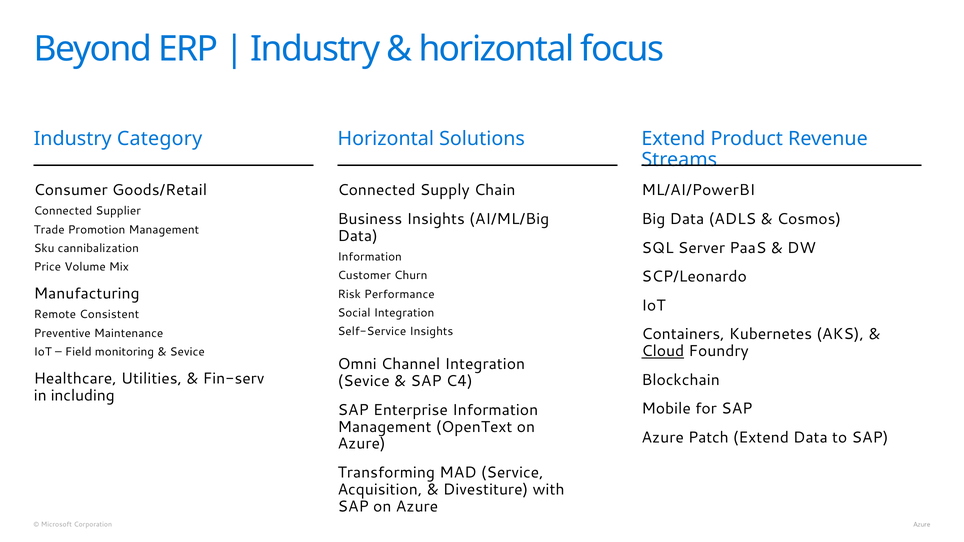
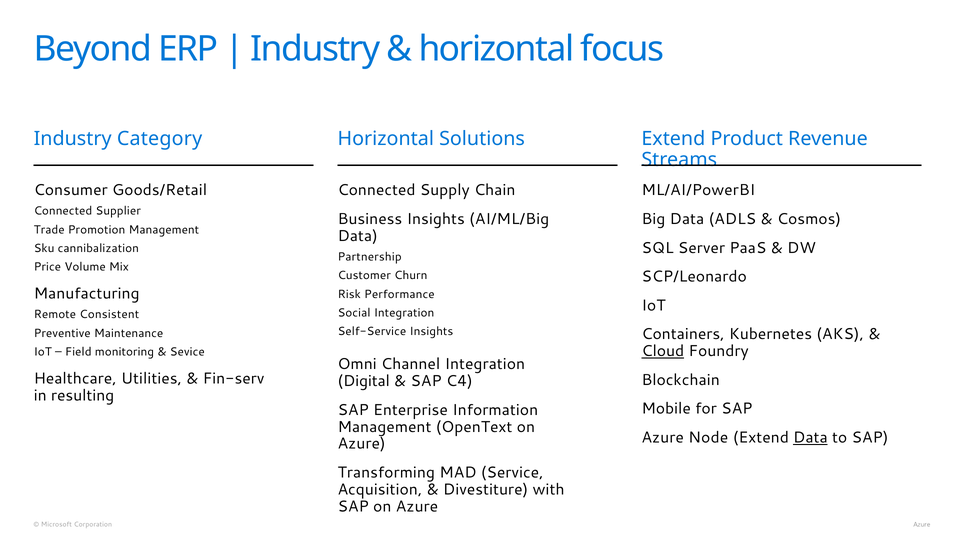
Information: Information -> Partnership (370, 257)
Sevice: Sevice -> Digital (364, 381)
including: including -> resulting (83, 396)
Patch: Patch -> Node (708, 438)
Data underline: none -> present (810, 438)
